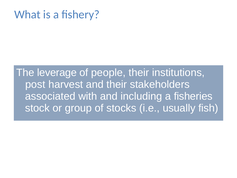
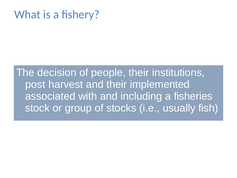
leverage: leverage -> decision (57, 72)
stakeholders: stakeholders -> implemented (160, 84)
